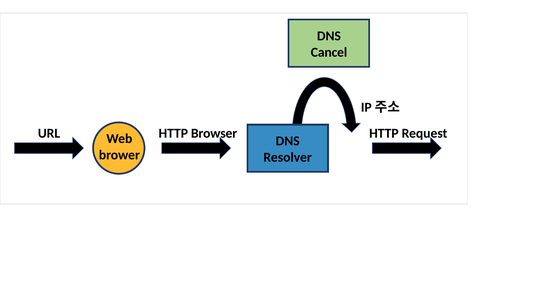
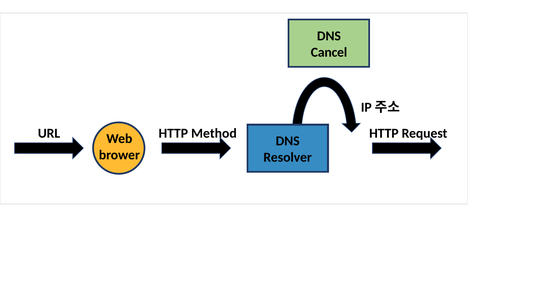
Browser: Browser -> Method (214, 134)
